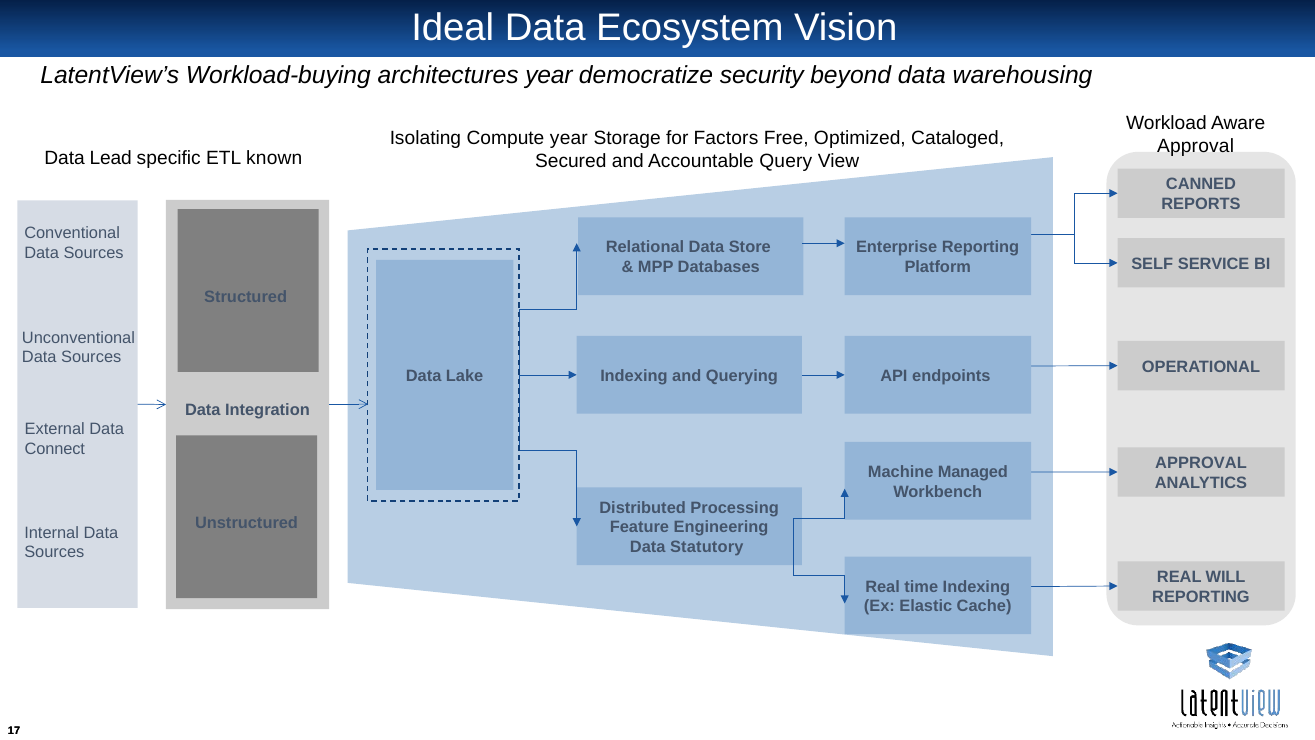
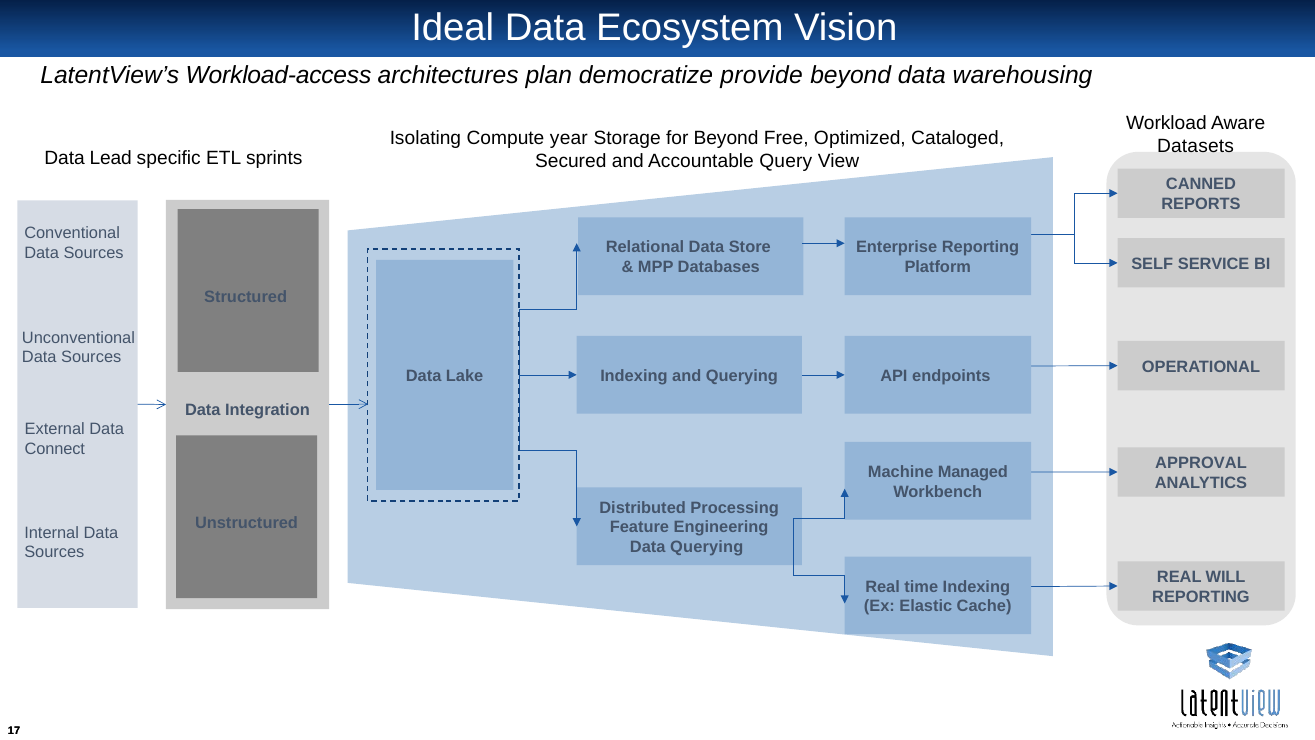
Workload-buying: Workload-buying -> Workload-access (279, 75)
architectures year: year -> plan (549, 75)
security: security -> provide (762, 75)
for Factors: Factors -> Beyond (726, 138)
Approval: Approval -> Datasets (1196, 146)
known: known -> sprints (274, 158)
Data Statutory: Statutory -> Querying (707, 547)
